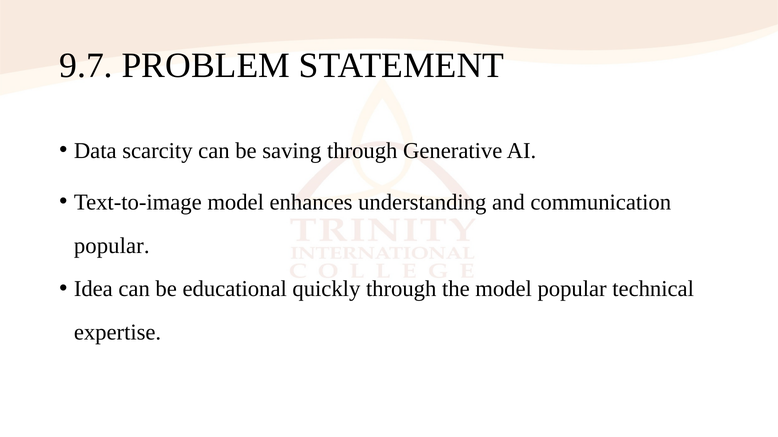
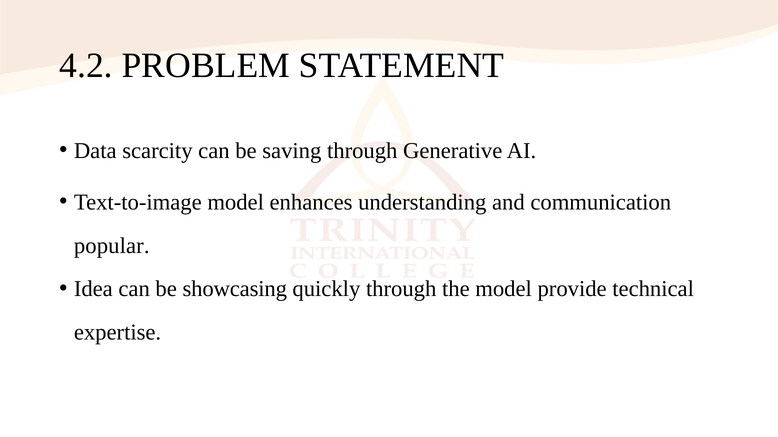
9.7: 9.7 -> 4.2 (86, 65)
educational: educational -> showcasing (235, 289)
model popular: popular -> provide (572, 289)
